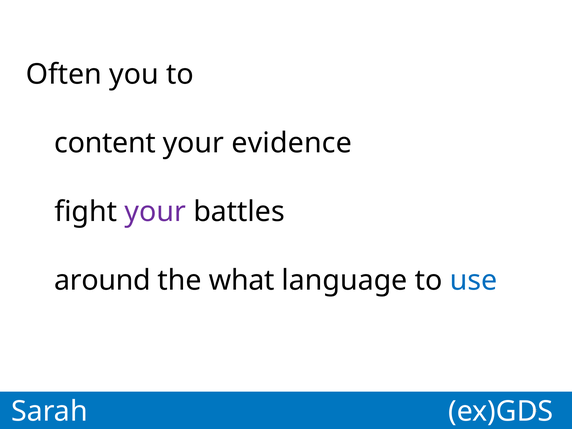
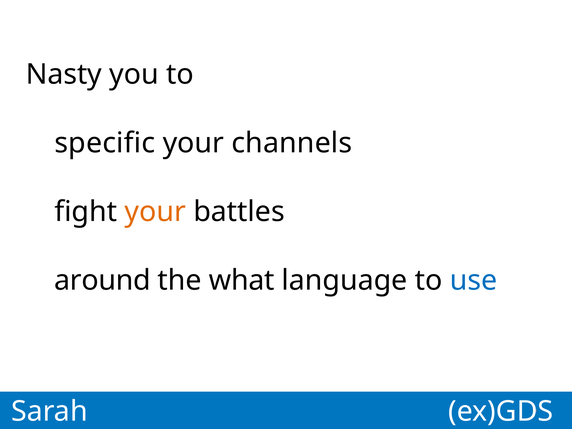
Often: Often -> Nasty (64, 74)
content: content -> specific (105, 143)
evidence: evidence -> channels (292, 143)
your colour: purple -> orange (155, 212)
